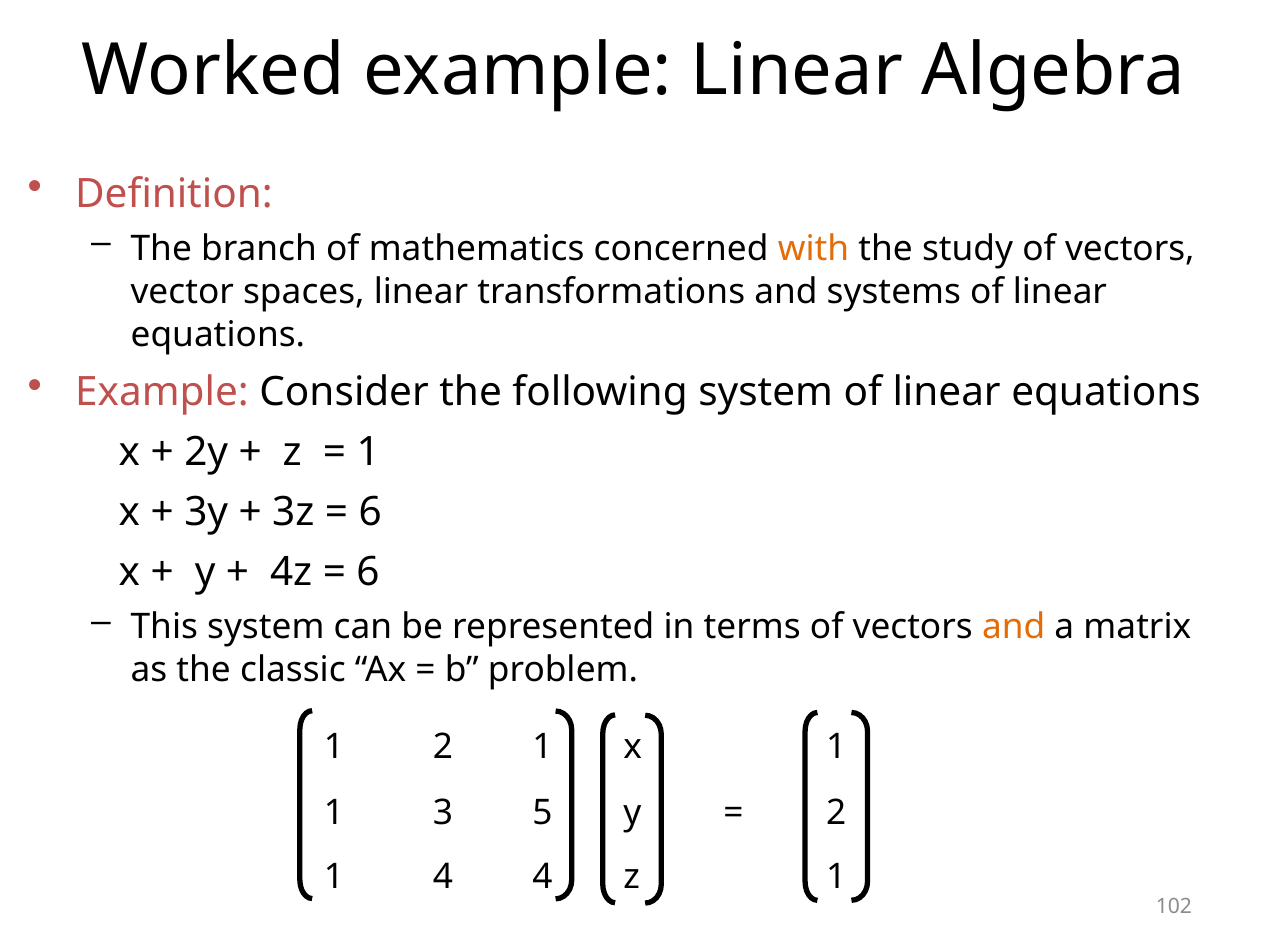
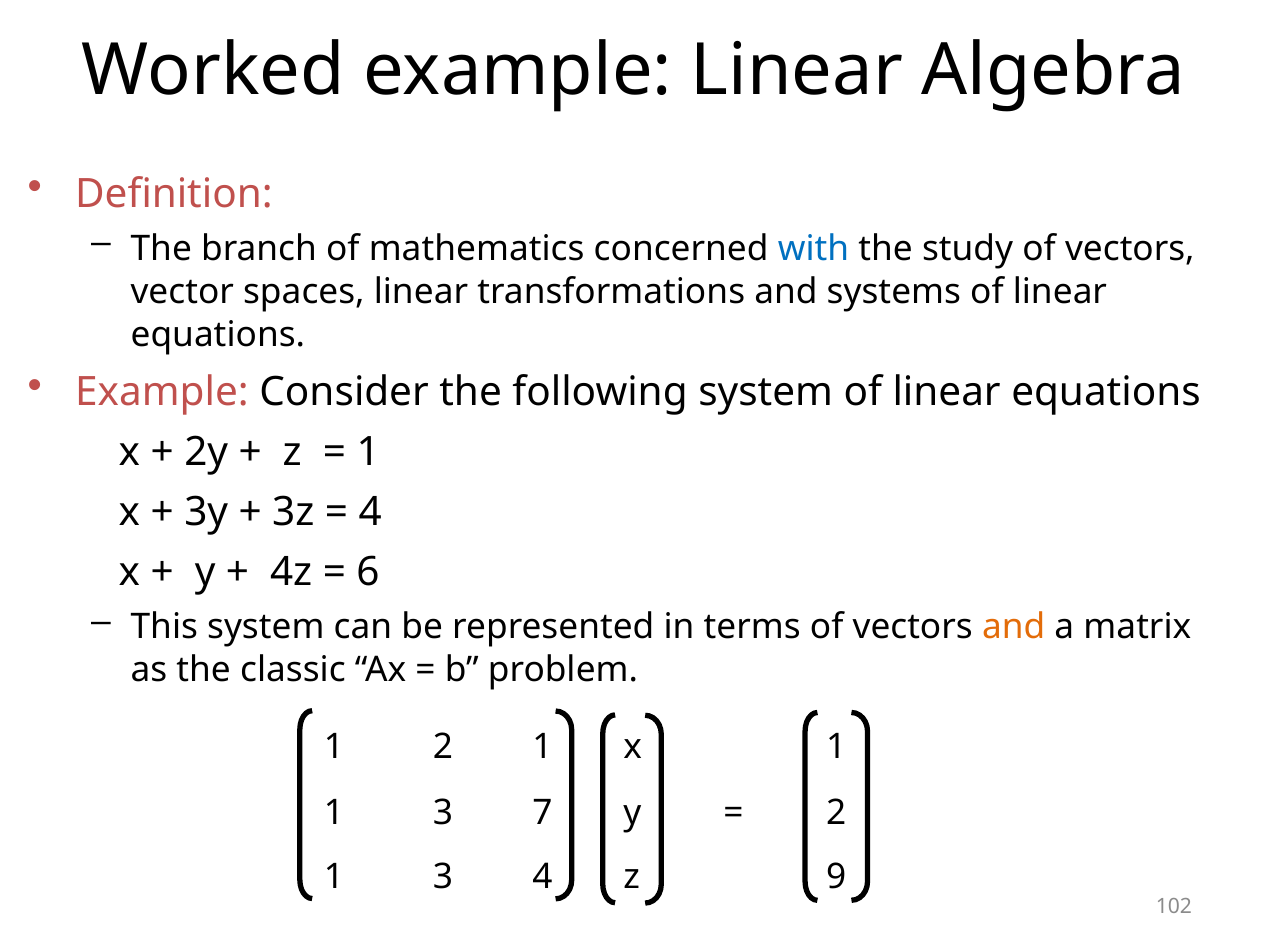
with colour: orange -> blue (814, 249)
6: 6 -> 4 (370, 512)
5: 5 -> 7 (543, 813)
4: 4 -> 3 (443, 877)
z 1: 1 -> 9 (836, 877)
